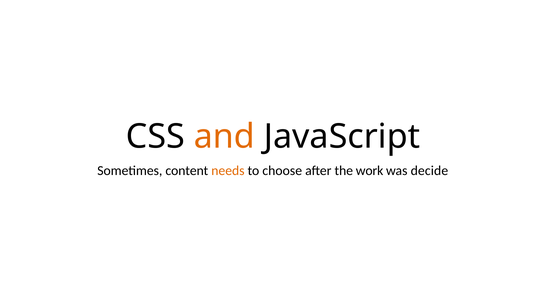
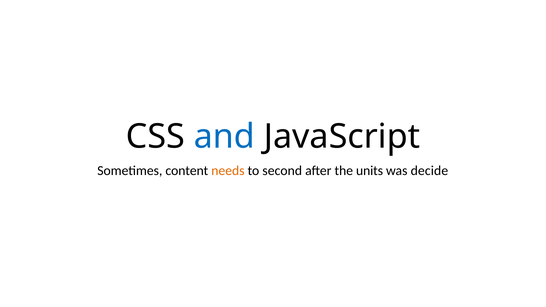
and colour: orange -> blue (224, 136)
choose: choose -> second (282, 171)
work: work -> units (370, 171)
